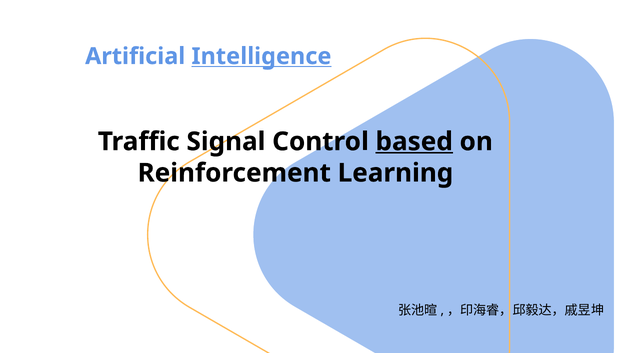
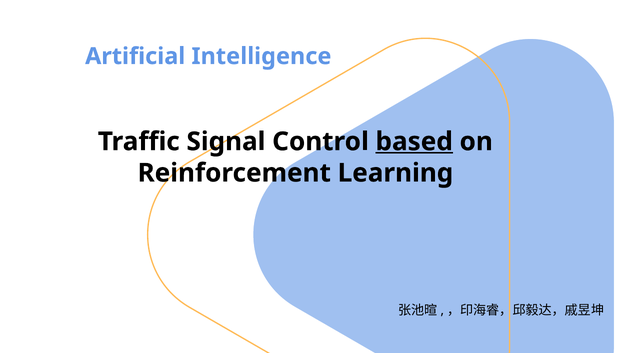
Intelligence underline: present -> none (261, 56)
